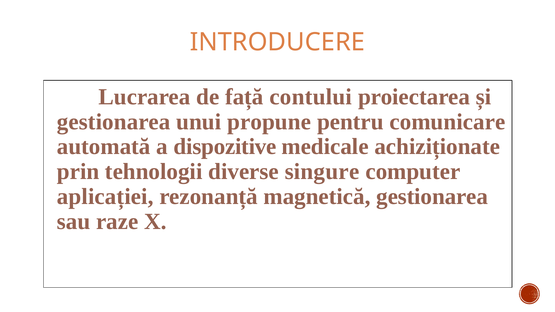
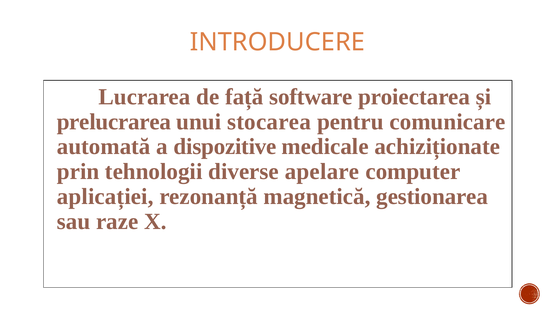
contului: contului -> software (311, 97)
gestionarea: gestionarea -> prelucrarea (114, 122)
propune: propune -> stocarea (269, 122)
singure: singure -> apelare (322, 172)
